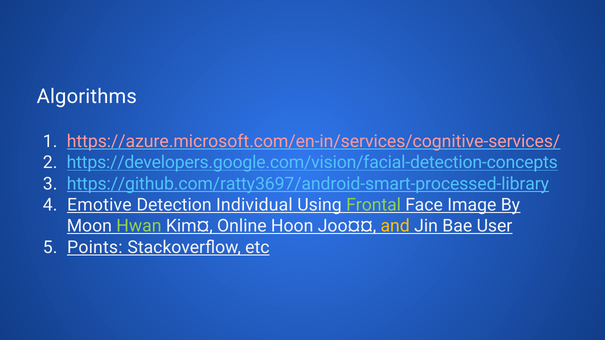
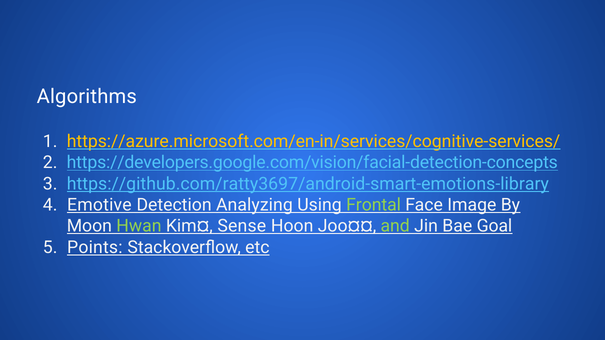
https://azure.microsoft.com/en-in/services/cognitive-services/ colour: pink -> yellow (314, 142)
https://github.com/ratty3697/android-smart-processed-library: https://github.com/ratty3697/android-smart-processed-library -> https://github.com/ratty3697/android-smart-emotions-library (308, 184)
Individual: Individual -> Analyzing (254, 205)
Online: Online -> Sense (242, 226)
and colour: yellow -> light green (395, 226)
User: User -> Goal (494, 226)
